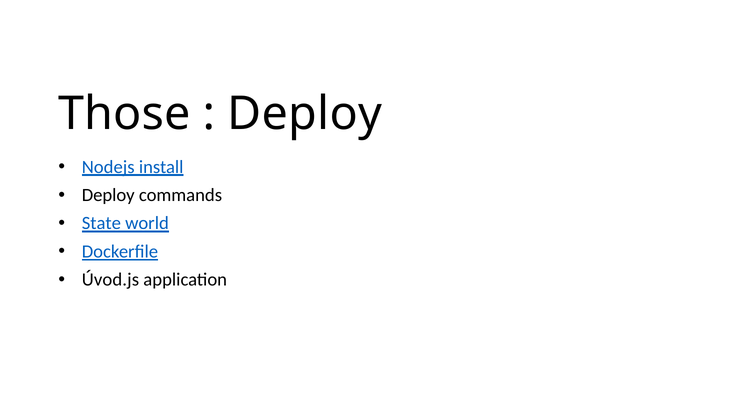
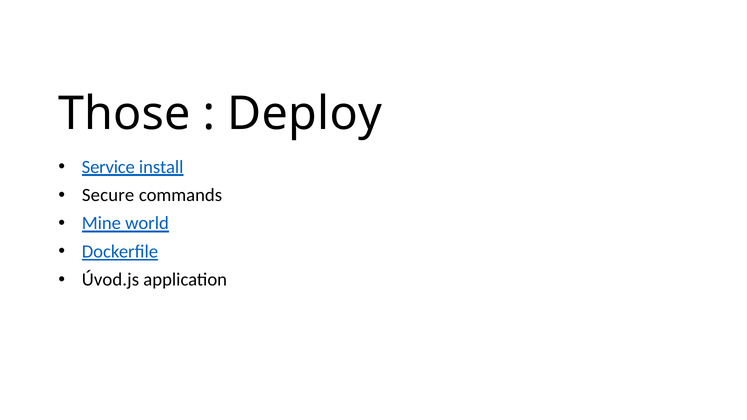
Nodejs: Nodejs -> Service (108, 167)
Deploy: Deploy -> Secure (108, 195)
State: State -> Mine (101, 223)
